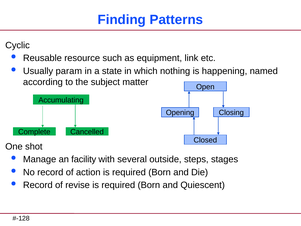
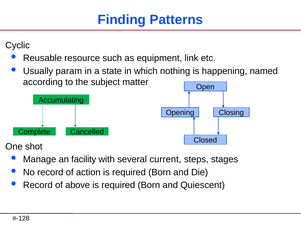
outside: outside -> current (165, 159)
revise: revise -> above (78, 185)
